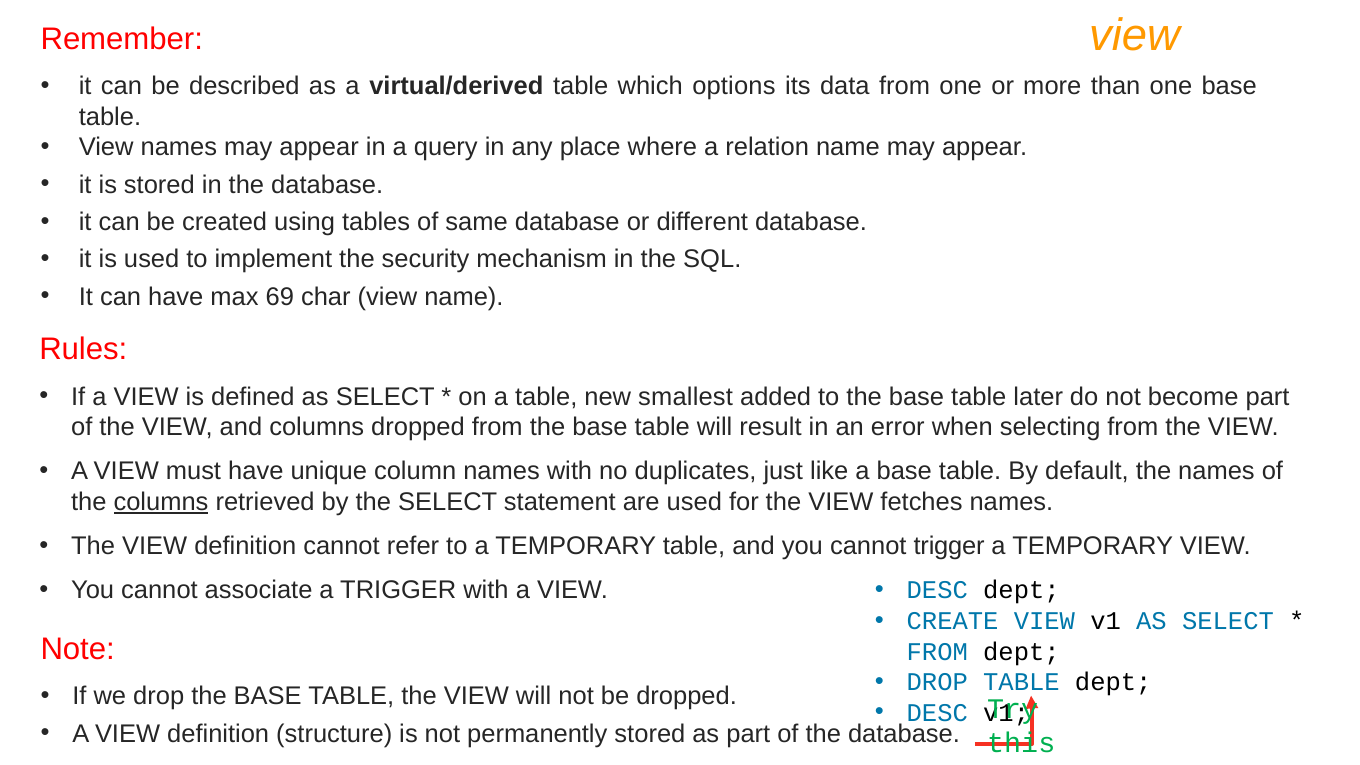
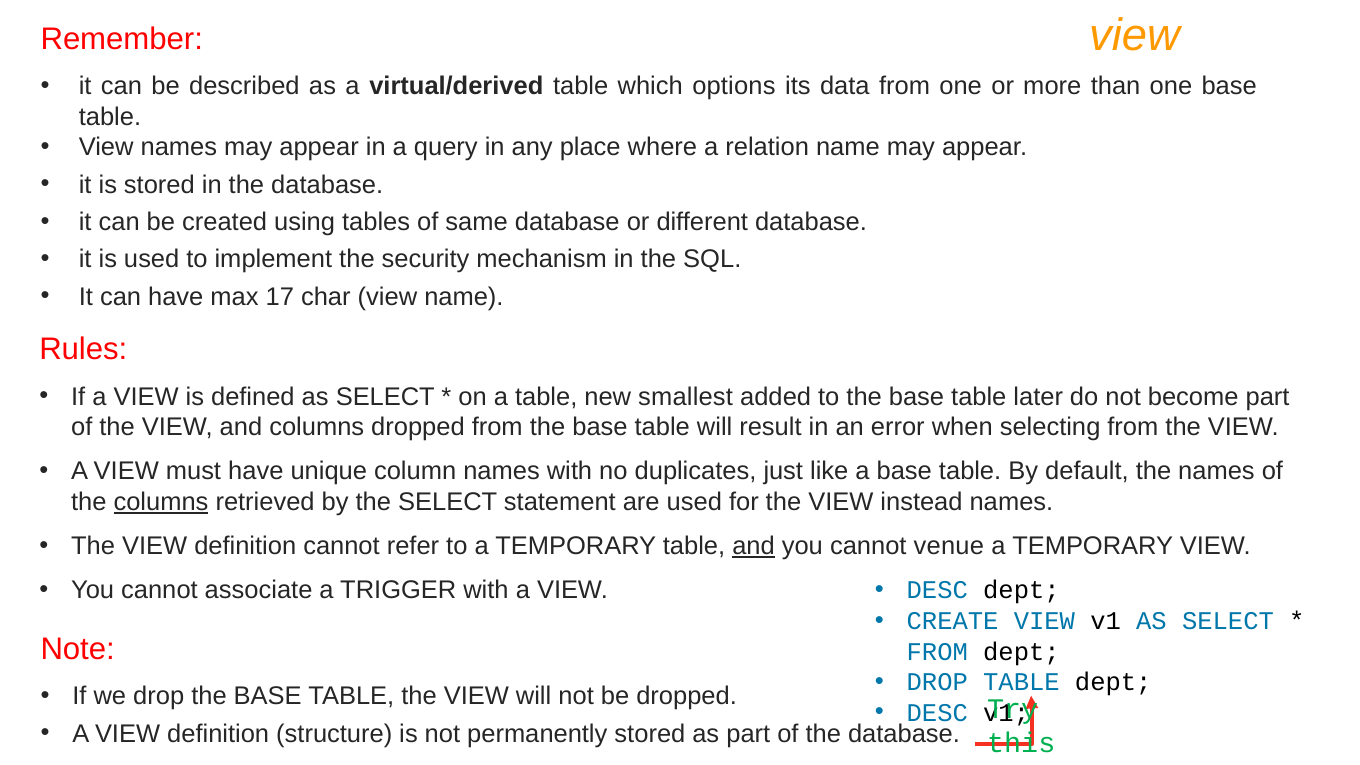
69: 69 -> 17 (280, 297)
fetches: fetches -> instead (922, 502)
and underline: none -> present (754, 546)
cannot trigger: trigger -> venue (949, 546)
